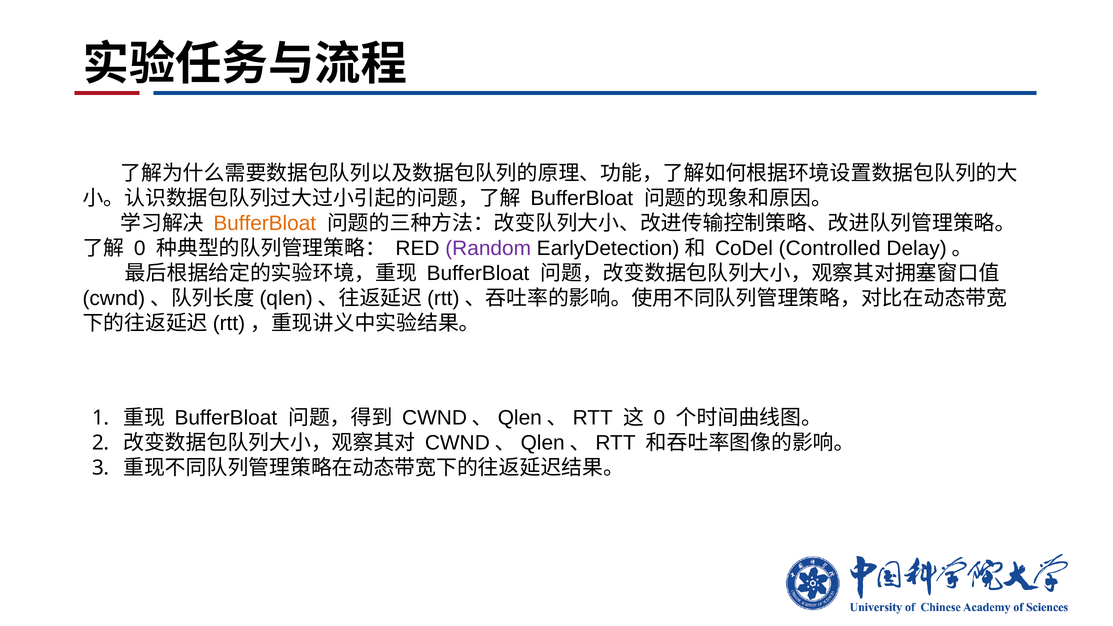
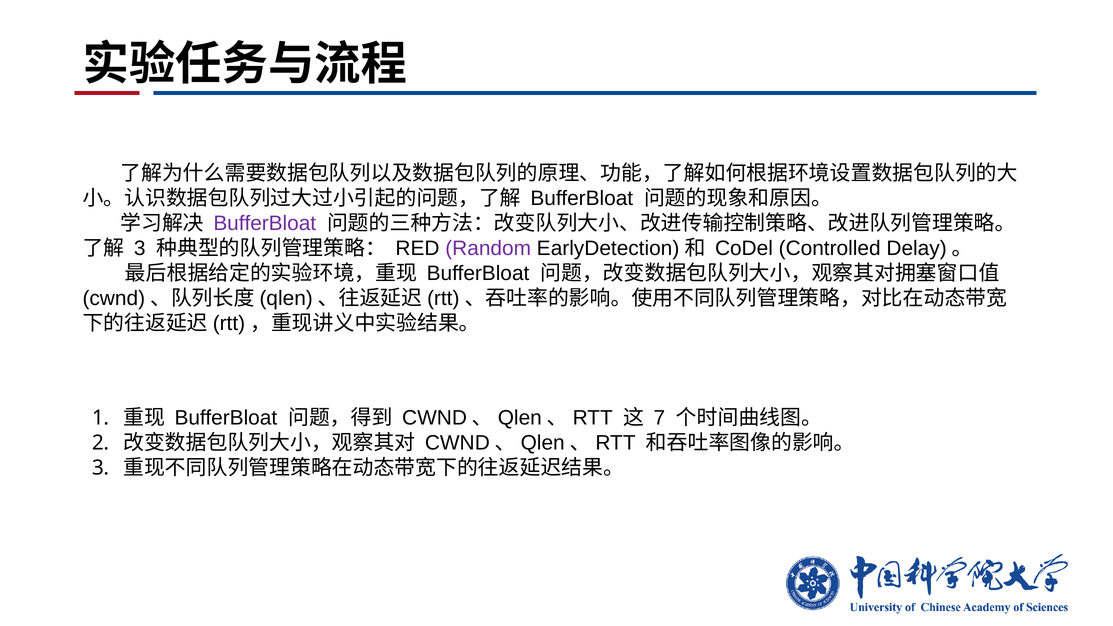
BufferBloat colour: orange -> purple (265, 223)
0: 0 -> 3 (140, 248)
0: 0 -> 7 (659, 418)
